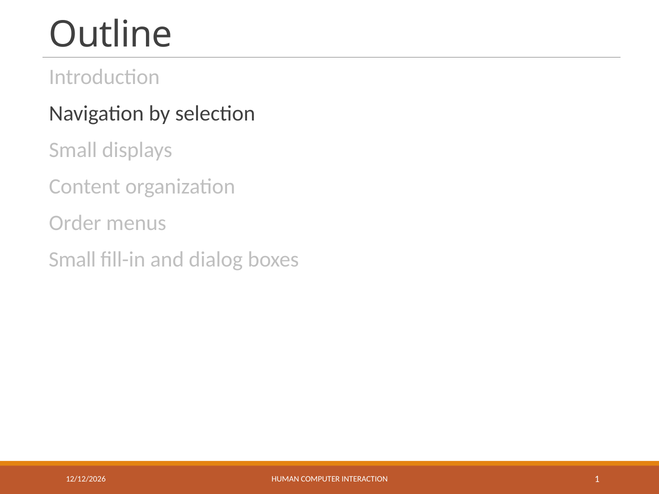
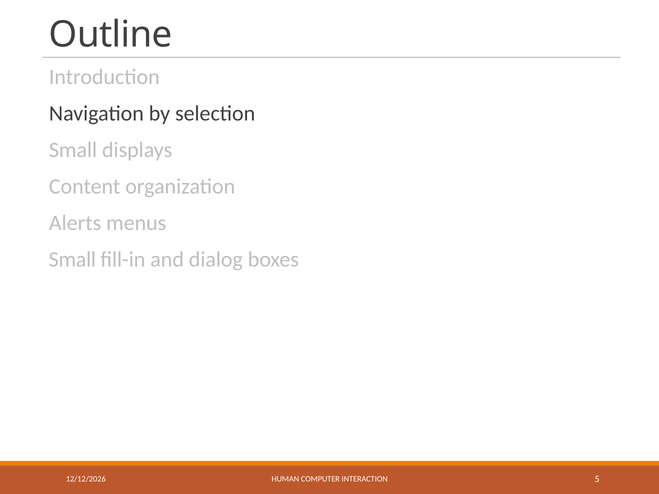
Order: Order -> Alerts (75, 223)
1: 1 -> 5 (597, 479)
